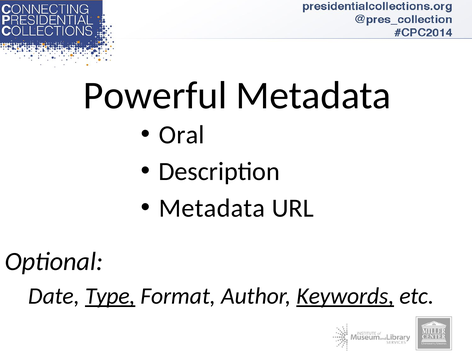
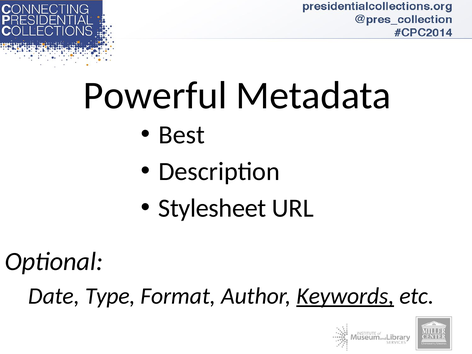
Oral: Oral -> Best (182, 135)
Metadata: Metadata -> Stylesheet (212, 208)
Type underline: present -> none (110, 296)
